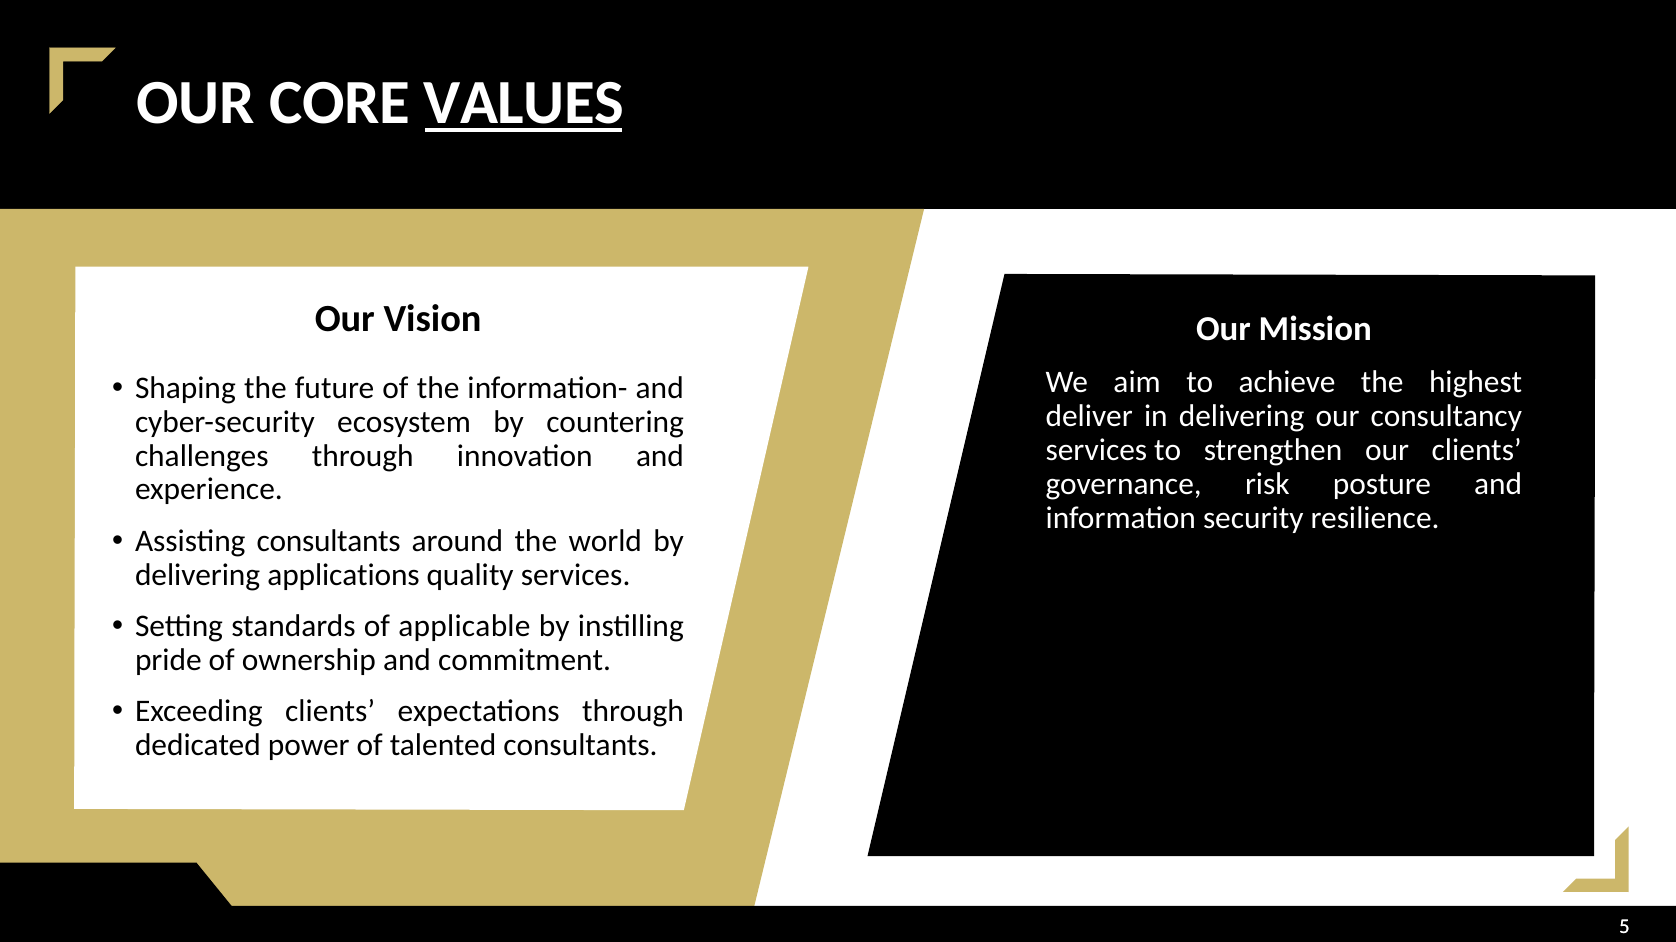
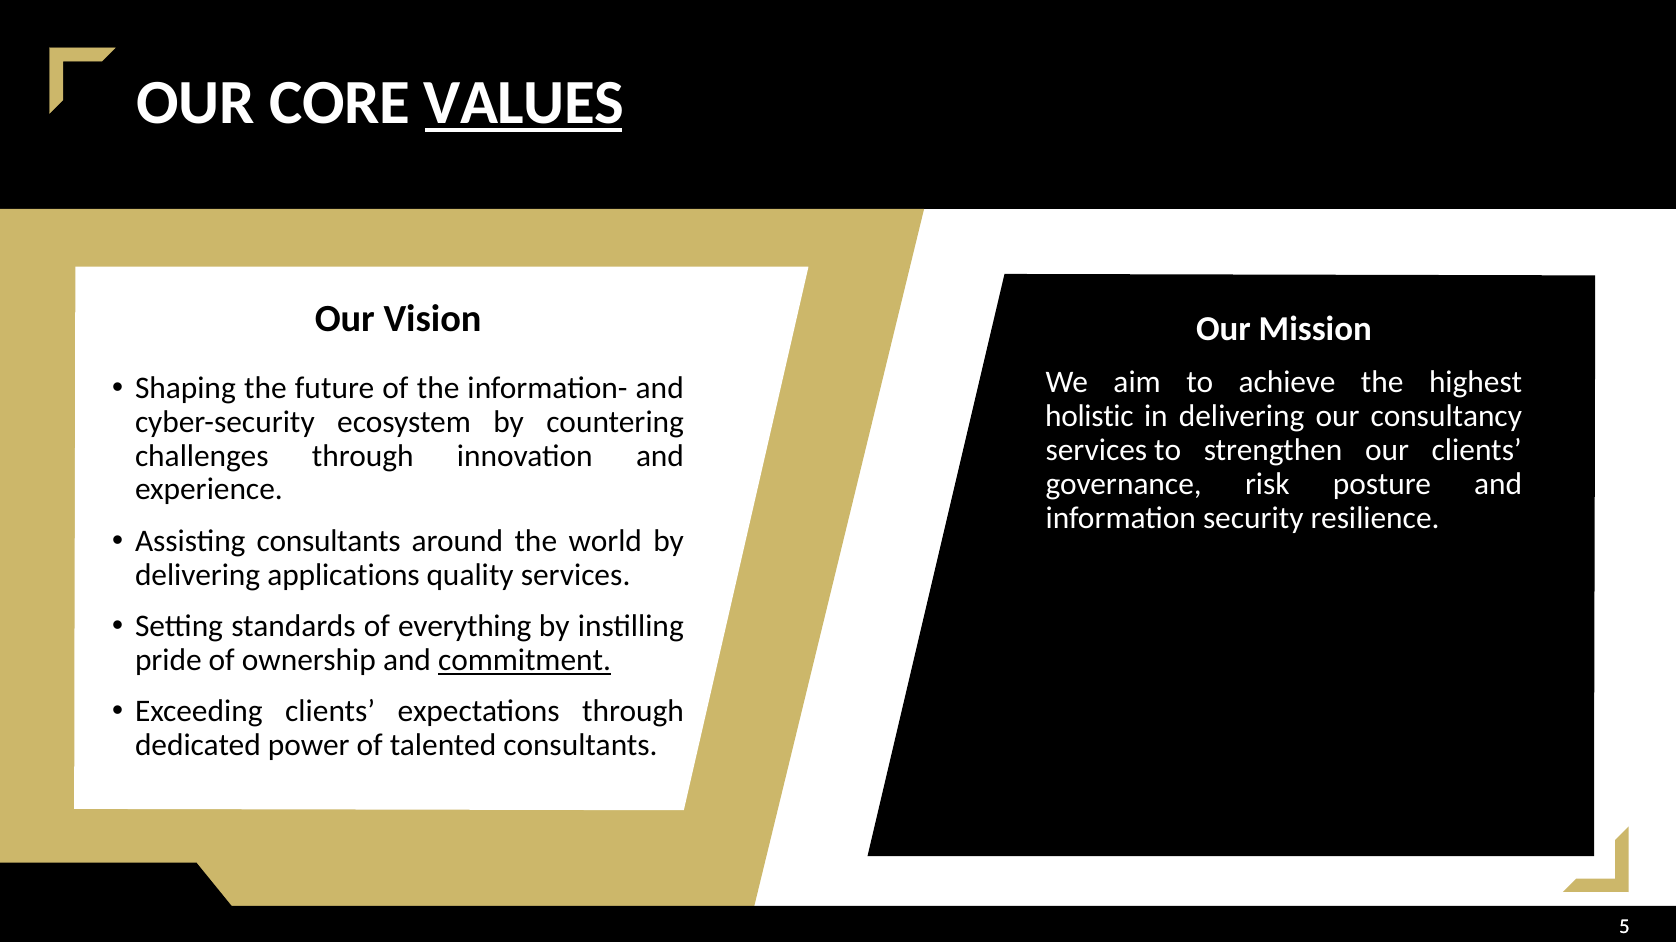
deliver: deliver -> holistic (1089, 417)
applicable: applicable -> everything (465, 627)
commitment underline: none -> present (524, 661)
